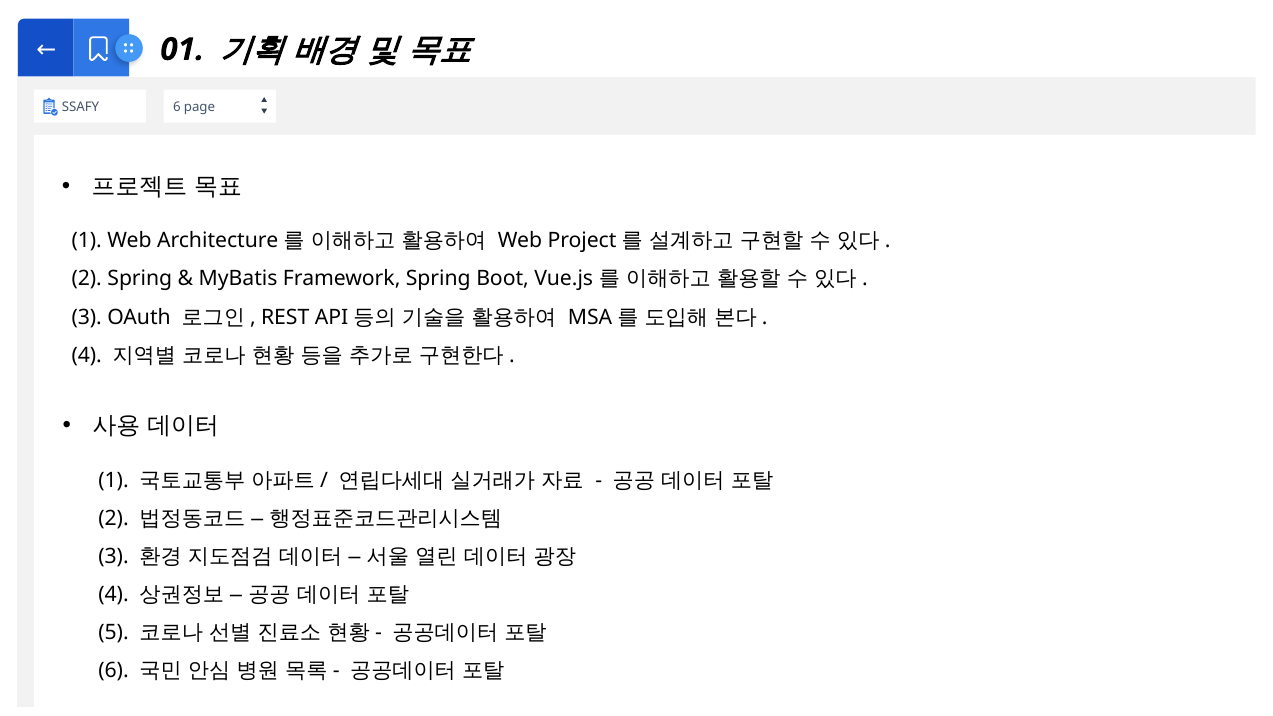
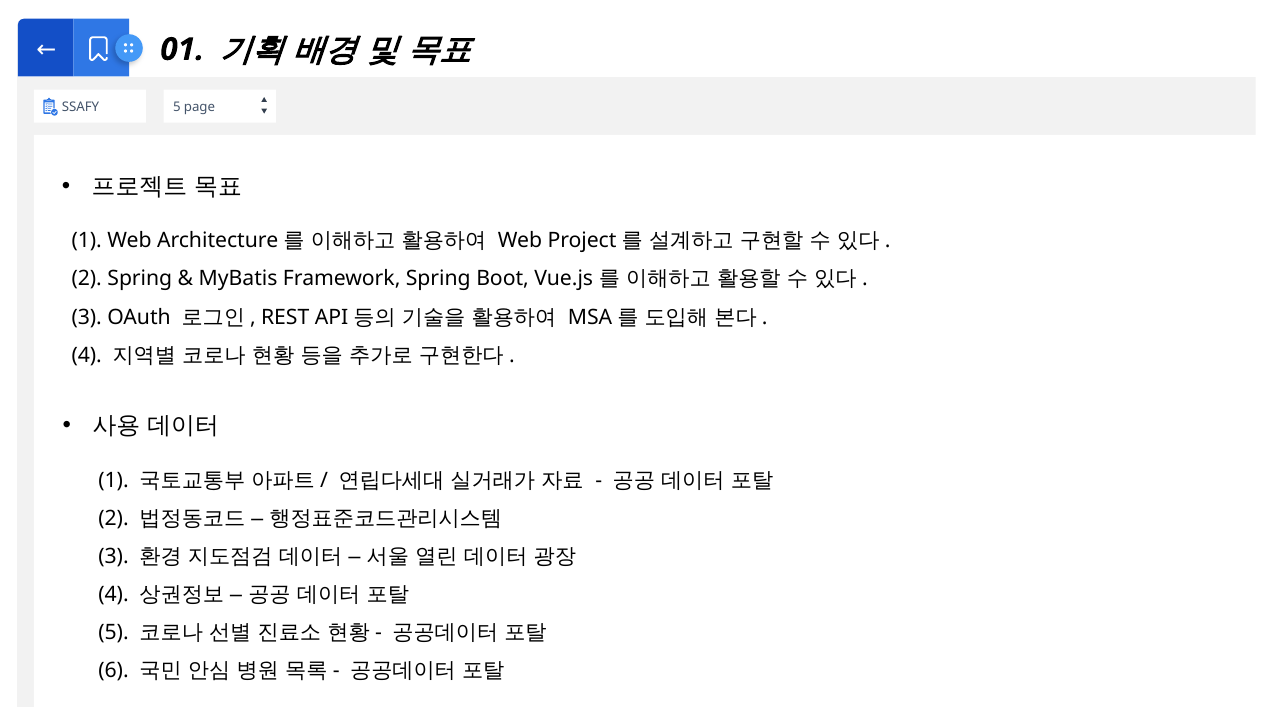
SSAFY 6: 6 -> 5 (177, 107)
